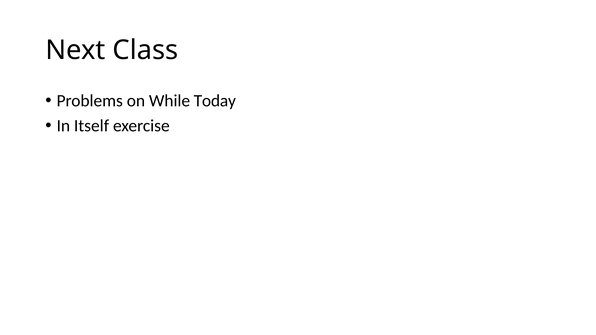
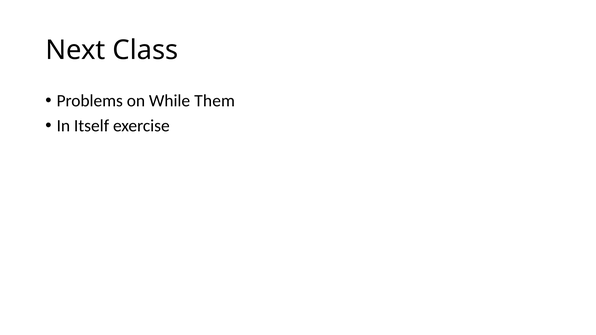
Today: Today -> Them (215, 101)
